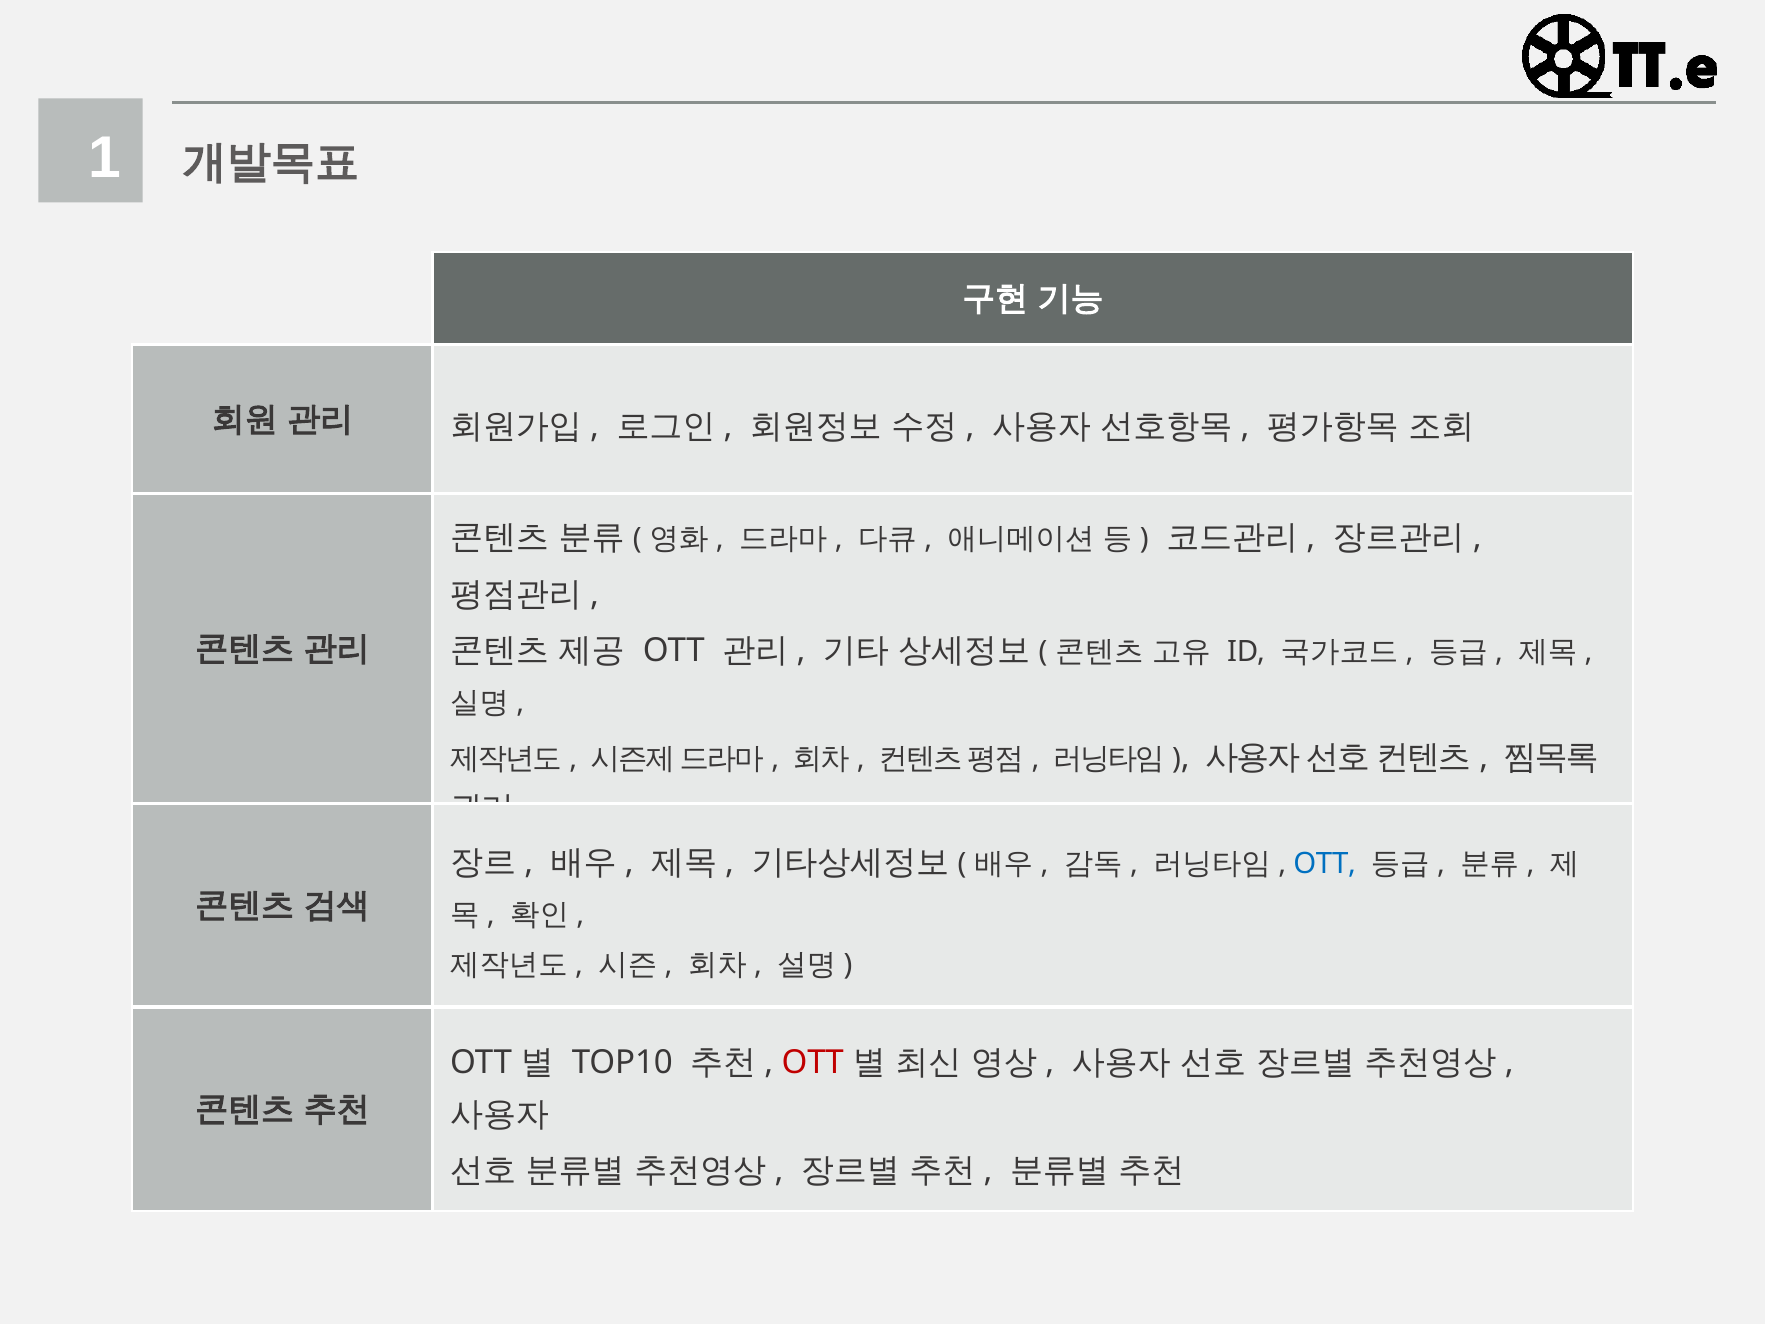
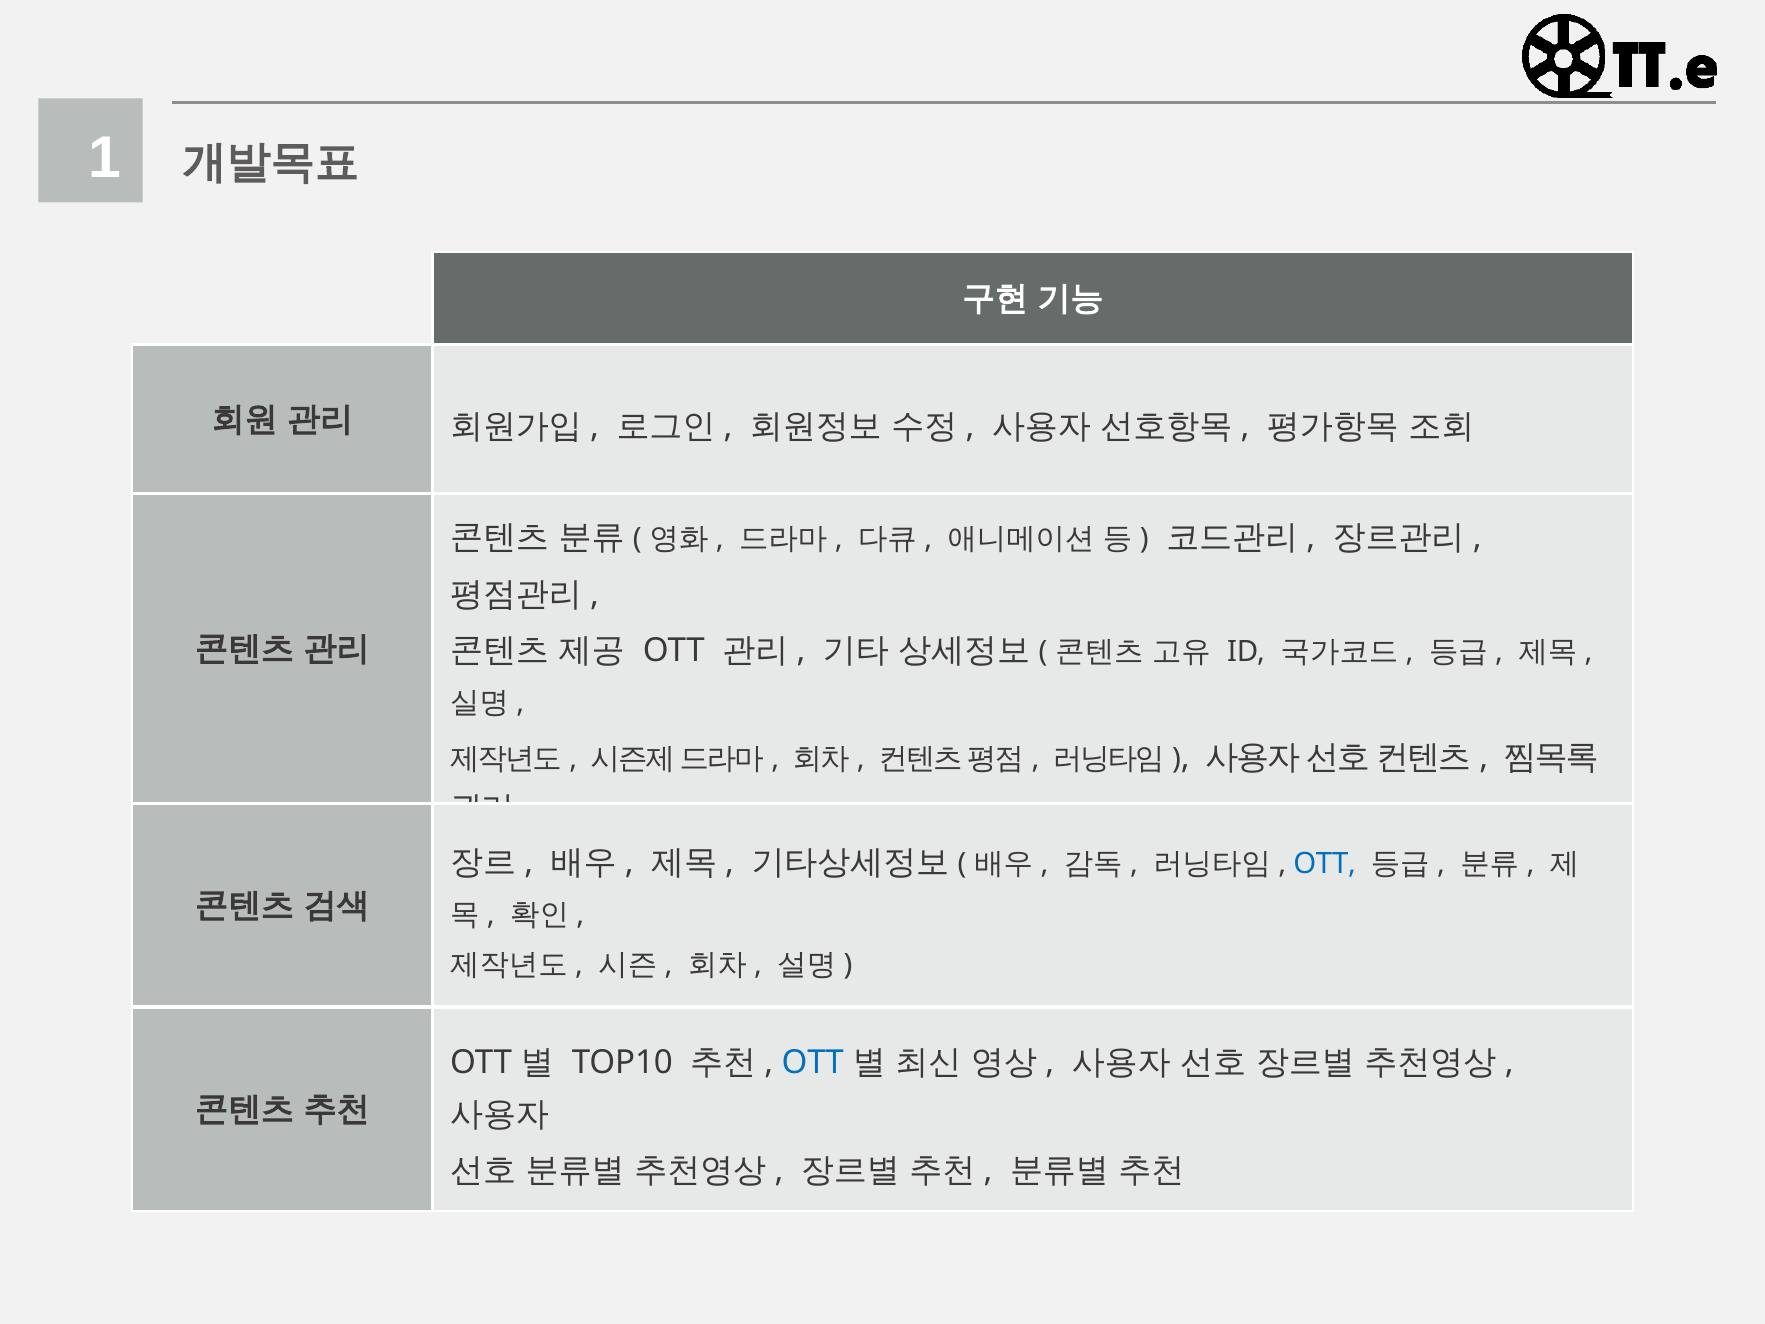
OTT colour: red -> blue (813, 1062)
